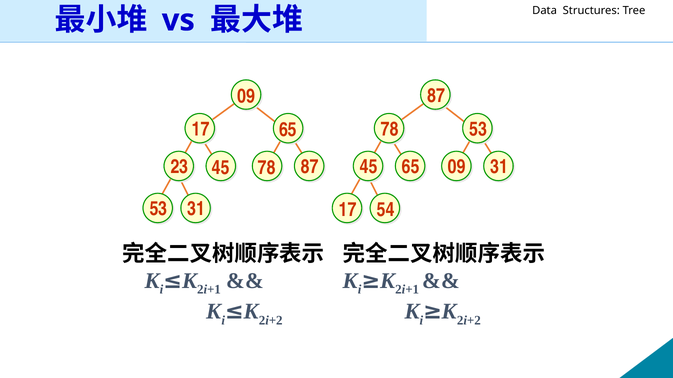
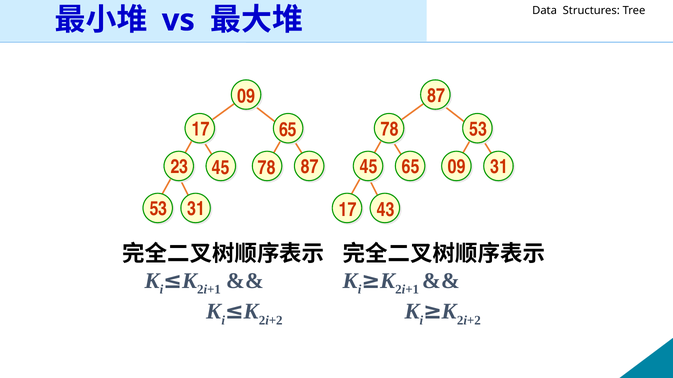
54: 54 -> 43 (386, 210)
